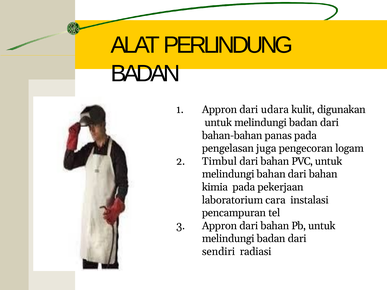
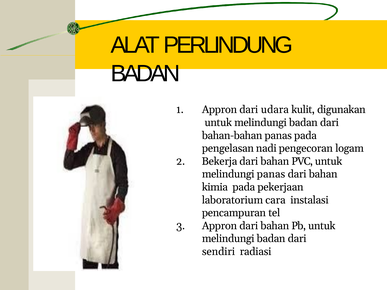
juga: juga -> nadi (266, 148)
Timbul: Timbul -> Bekerja (220, 161)
melindungi bahan: bahan -> panas (271, 174)
